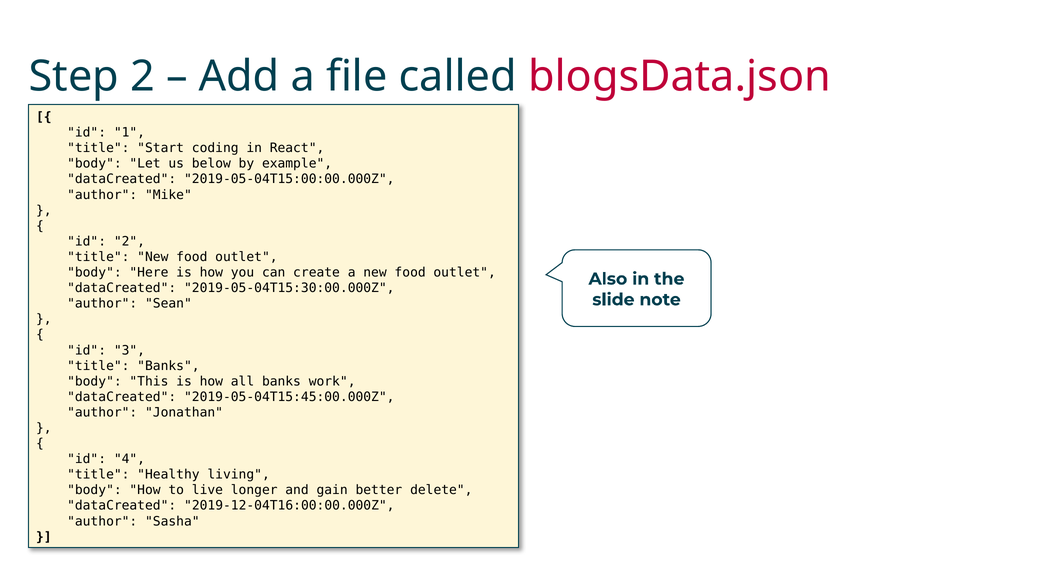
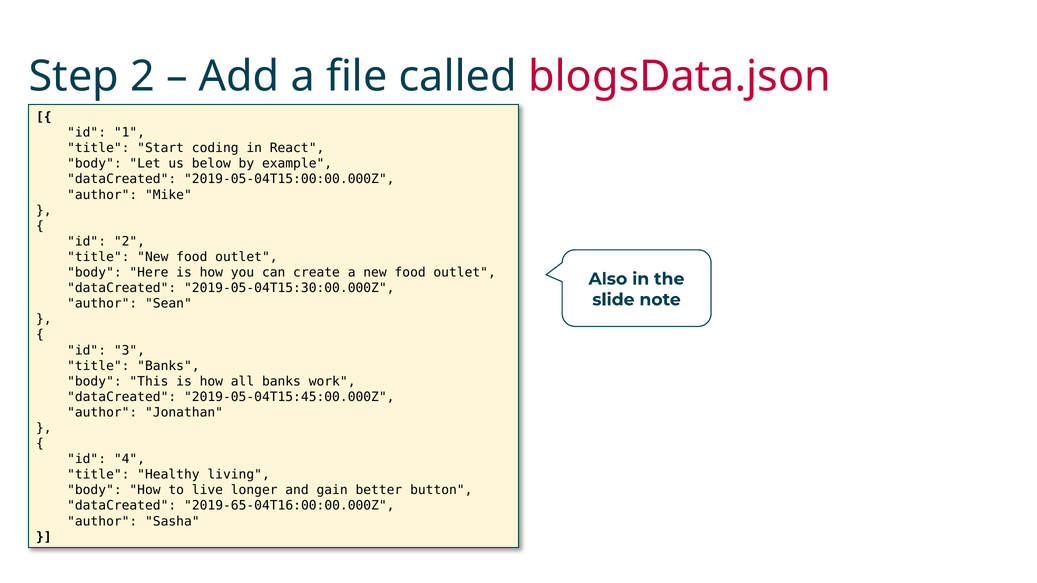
delete: delete -> button (441, 490)
2019-12-04T16:00:00.000Z: 2019-12-04T16:00:00.000Z -> 2019-65-04T16:00:00.000Z (289, 506)
